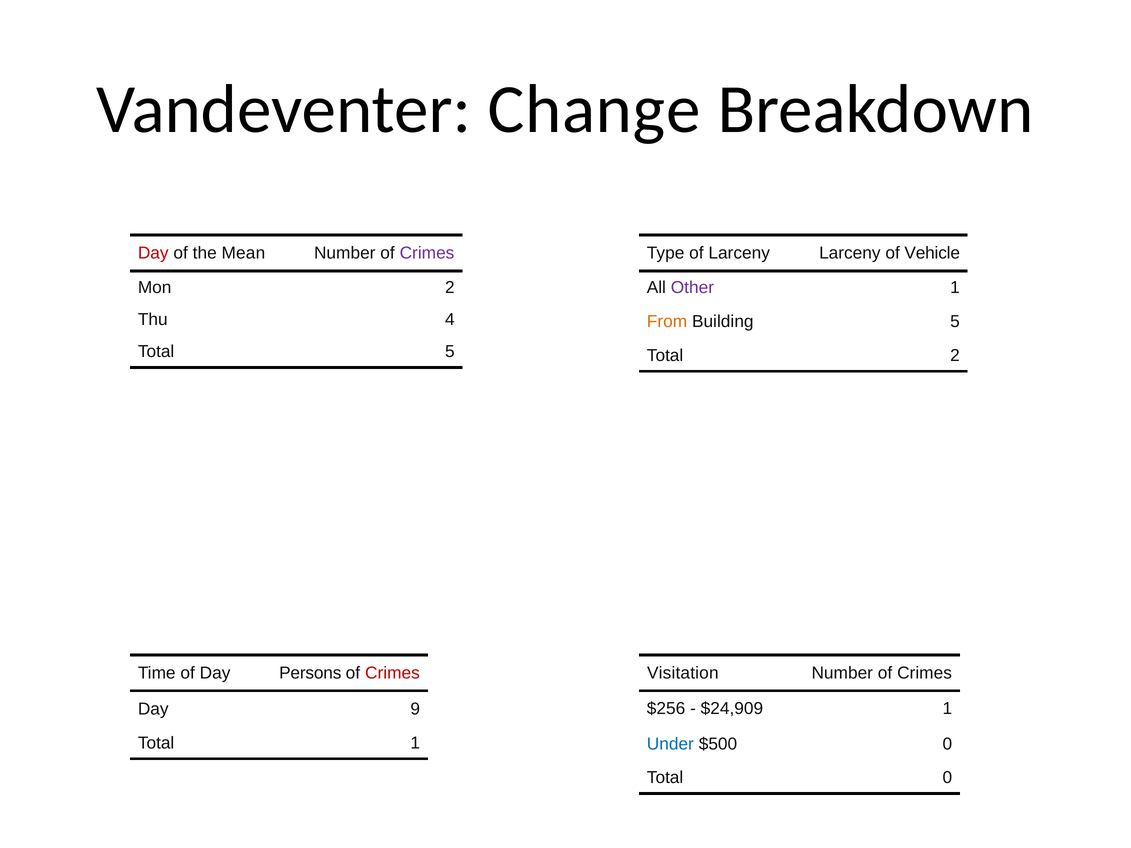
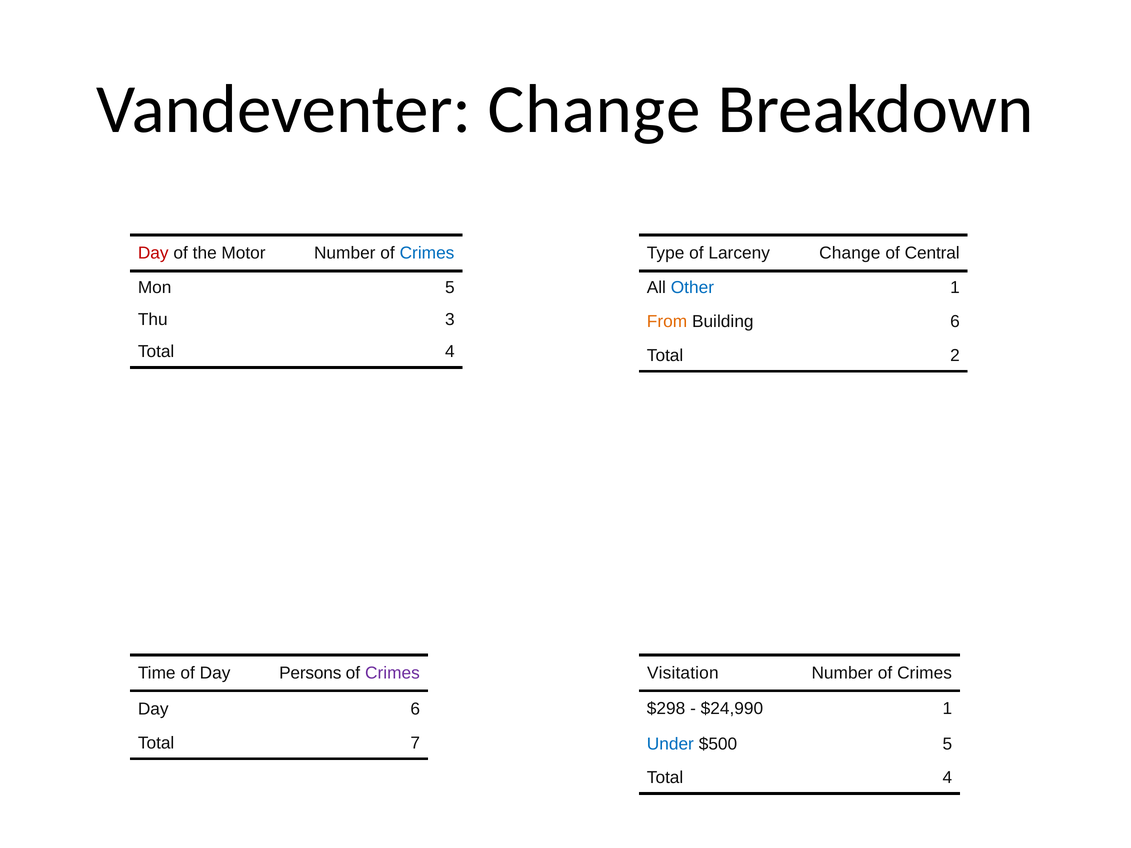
Mean: Mean -> Motor (243, 253)
Crimes colour: purple -> blue (427, 253)
Larceny Larceny: Larceny -> Change (850, 253)
Vehicle: Vehicle -> Central (932, 253)
Mon 2: 2 -> 5 (450, 287)
Other colour: purple -> blue (692, 288)
4: 4 -> 3 (450, 320)
Building 5: 5 -> 6 (955, 322)
5: 5 -> 4 (450, 352)
Crimes colour: red -> purple (392, 673)
$256: $256 -> $298 (666, 709)
$24,909: $24,909 -> $24,990 (732, 709)
Day 9: 9 -> 6 (415, 709)
Total 1: 1 -> 7 (415, 743)
$500 0: 0 -> 5 (947, 744)
0: 0 -> 4 (947, 778)
